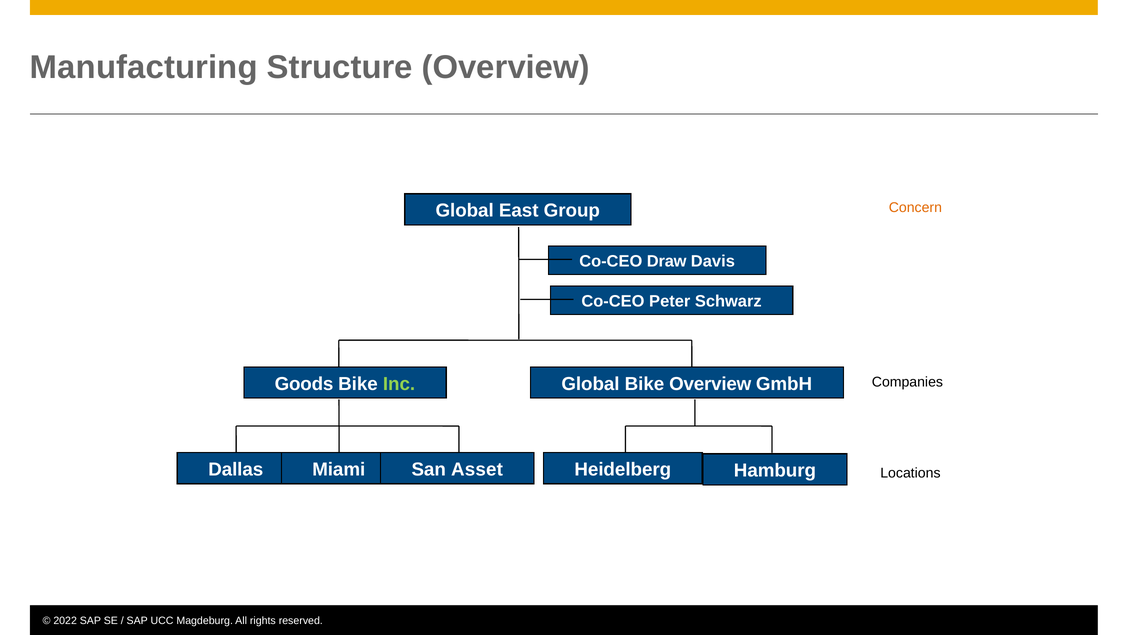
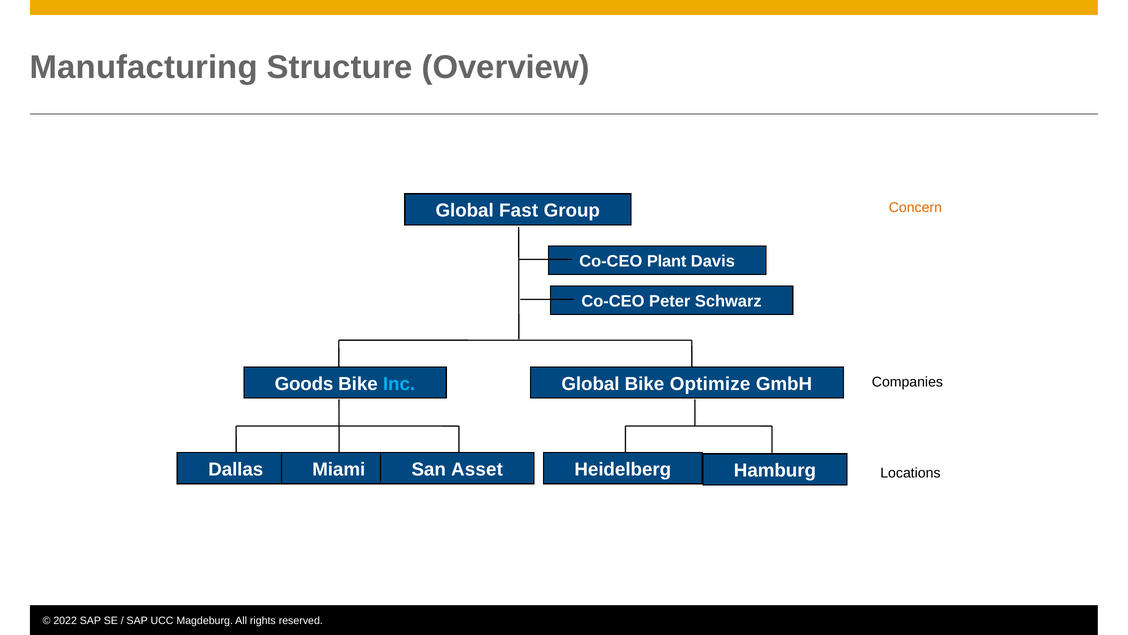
East: East -> Fast (519, 210)
Draw: Draw -> Plant (667, 261)
Inc colour: light green -> light blue (399, 384)
Bike Overview: Overview -> Optimize (710, 384)
